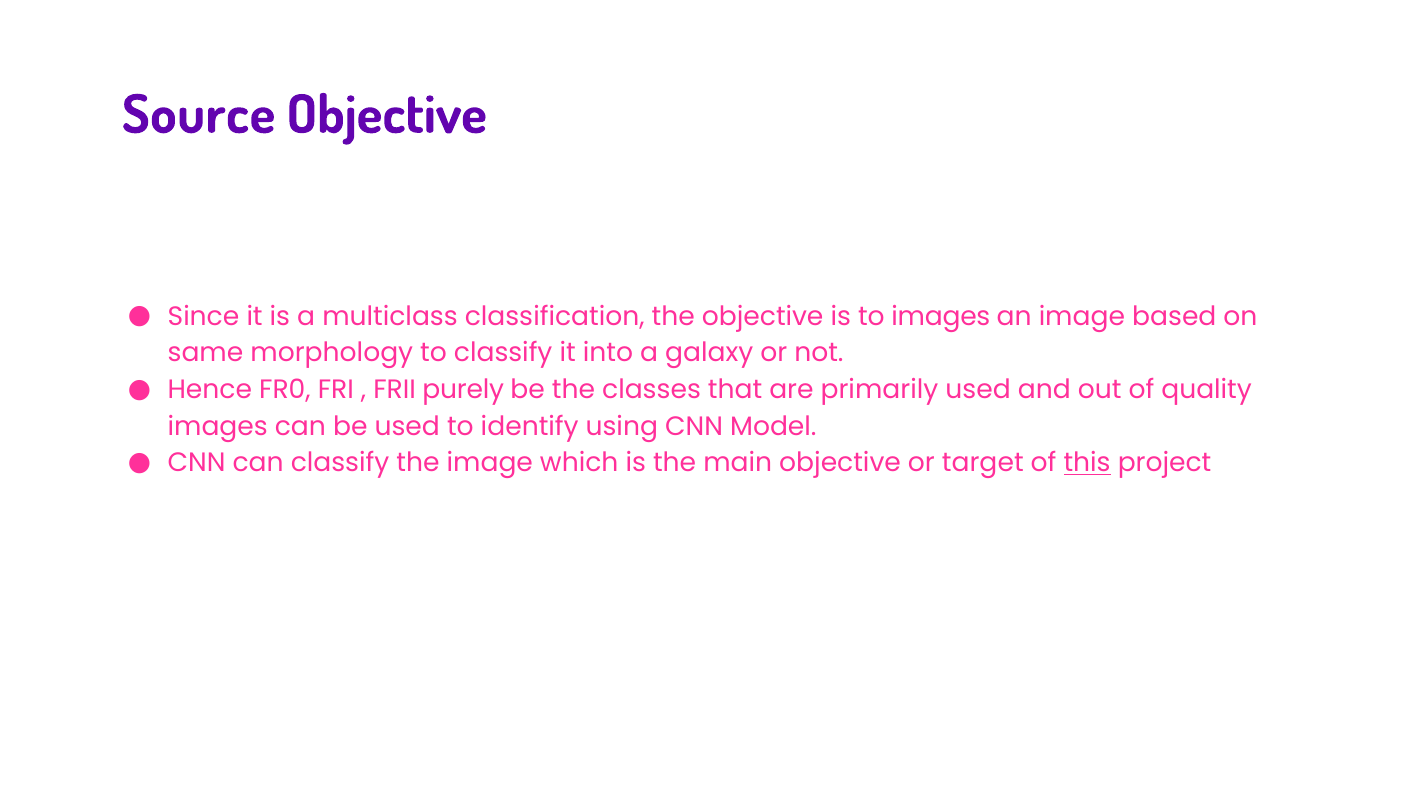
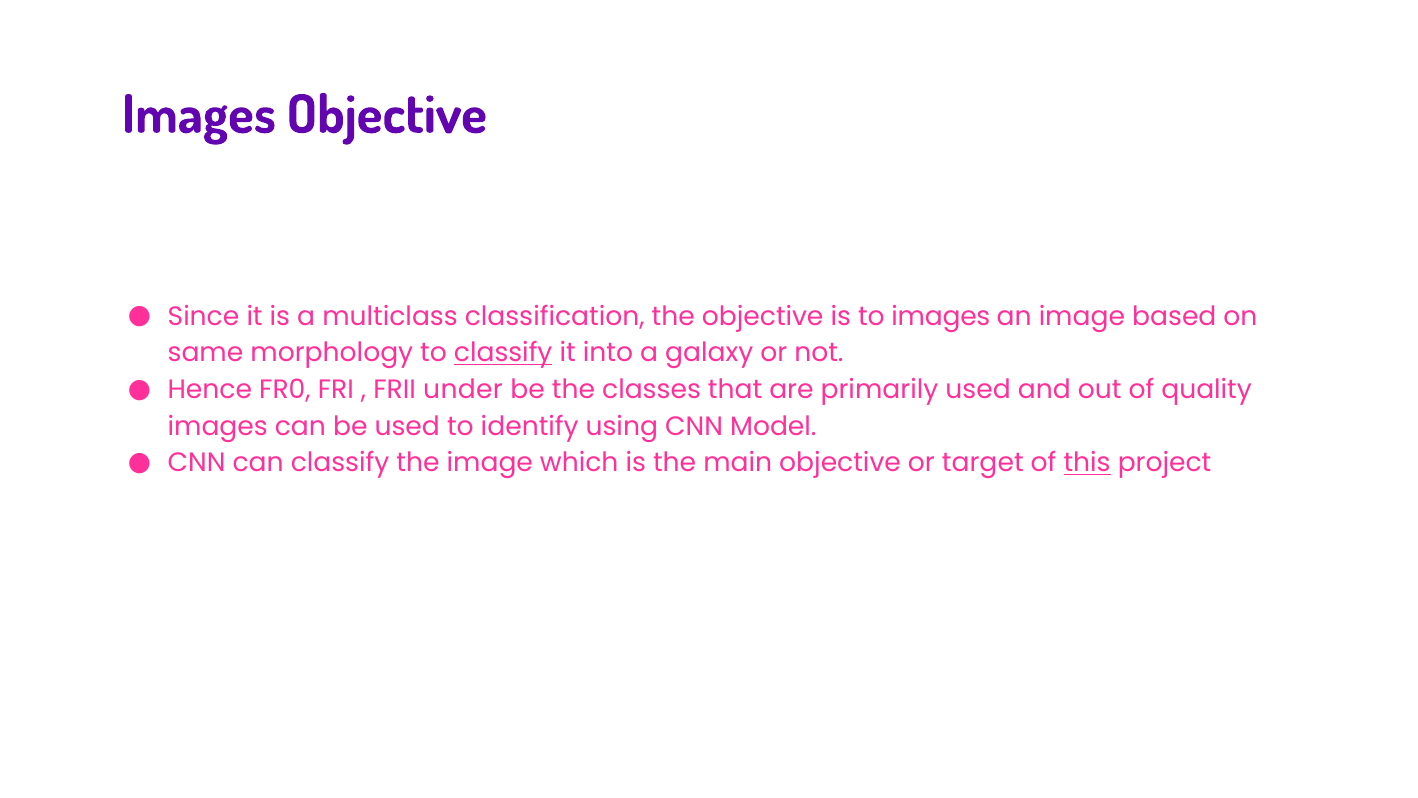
Source: Source -> Images (199, 115)
classify underline: none -> present (503, 353)
purely: purely -> under (463, 390)
